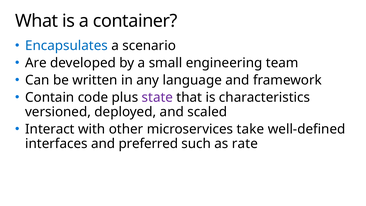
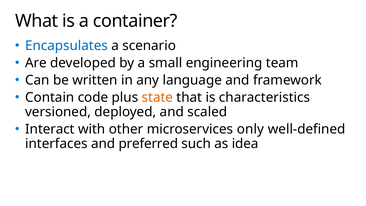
state colour: purple -> orange (157, 97)
take: take -> only (250, 129)
rate: rate -> idea (245, 144)
